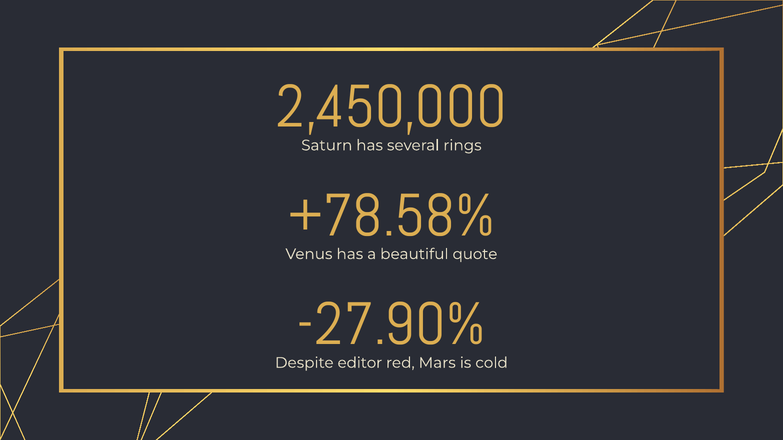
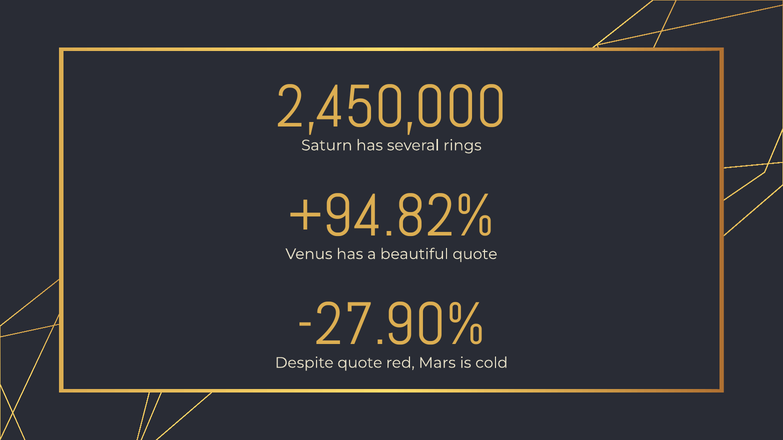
+78.58%: +78.58% -> +94.82% (392, 216)
Despite editor: editor -> quote (360, 363)
